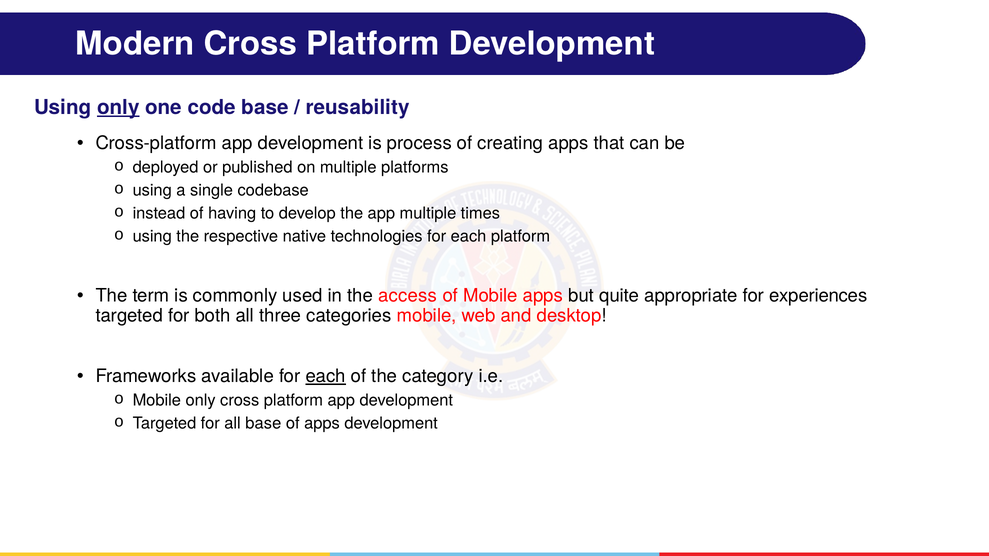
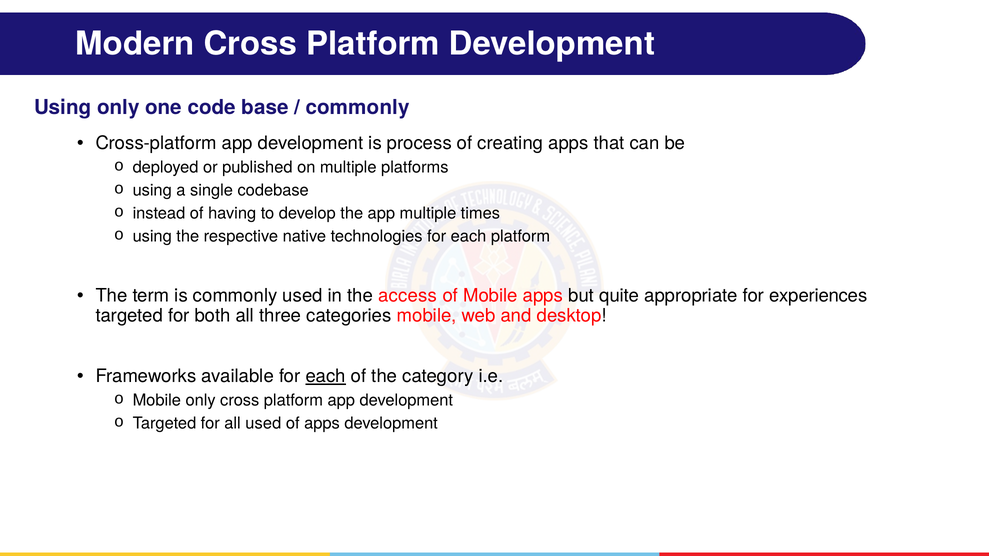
only underline: present -> none (118, 107)
reusability: reusability -> commonly (358, 107)
all base: base -> used (263, 423)
